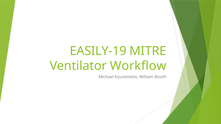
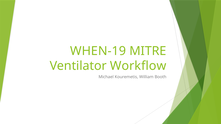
EASILY-19: EASILY-19 -> WHEN-19 (98, 51)
